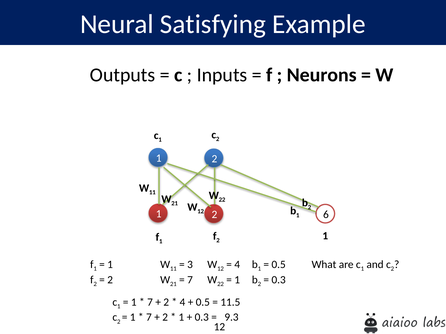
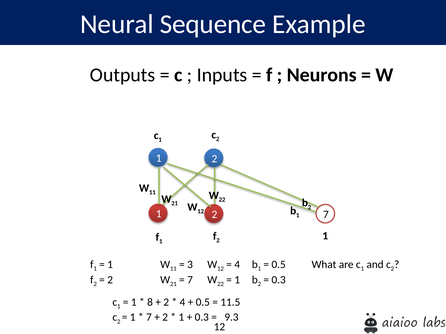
Satisfying: Satisfying -> Sequence (213, 24)
6: 6 -> 7 (326, 215)
7: 7 -> 8 (150, 303)
